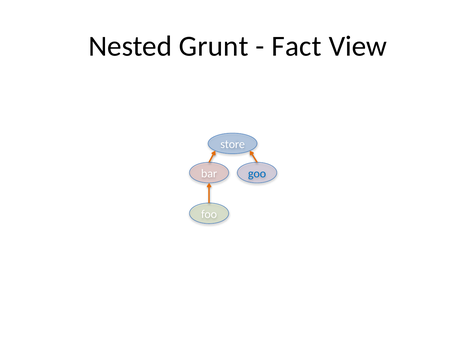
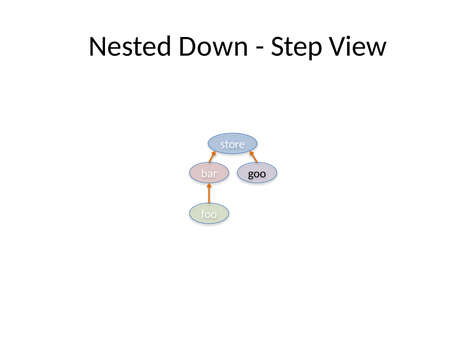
Grunt: Grunt -> Down (214, 46)
Fact: Fact -> Step (297, 46)
goo colour: blue -> black (257, 173)
